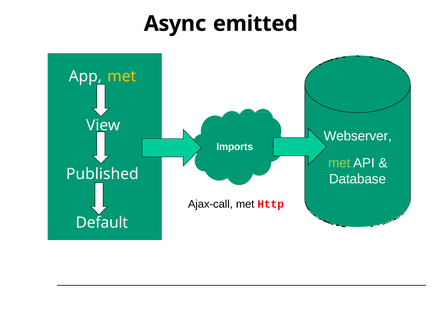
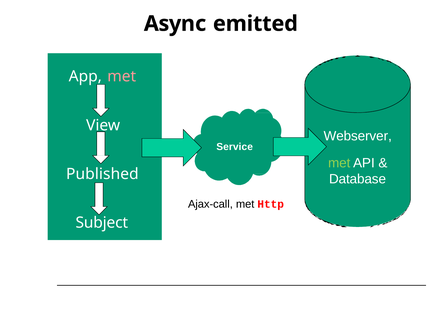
met colour: yellow -> pink (122, 76)
Imports: Imports -> Service (235, 146)
Default: Default -> Subject (102, 222)
